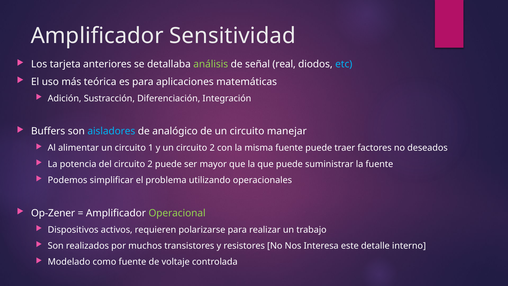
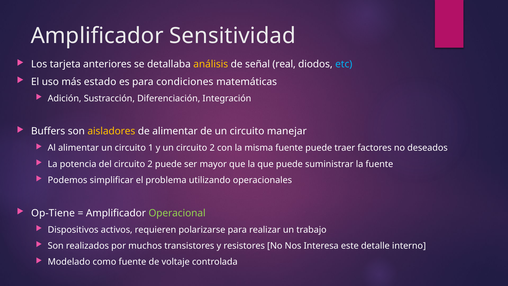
análisis colour: light green -> yellow (211, 64)
teórica: teórica -> estado (100, 82)
aplicaciones: aplicaciones -> condiciones (185, 82)
aisladores colour: light blue -> yellow (111, 131)
de analógico: analógico -> alimentar (175, 131)
Op-Zener: Op-Zener -> Op-Tiene (53, 213)
